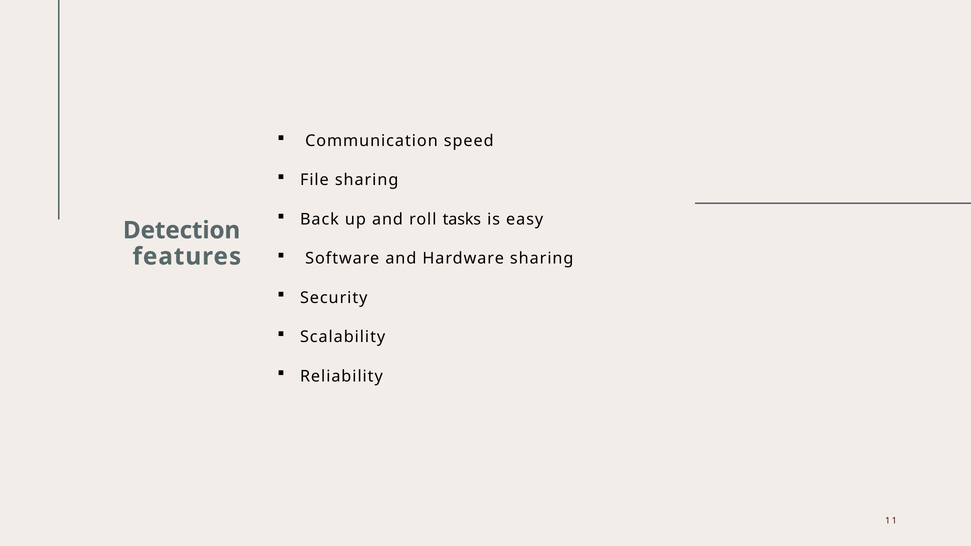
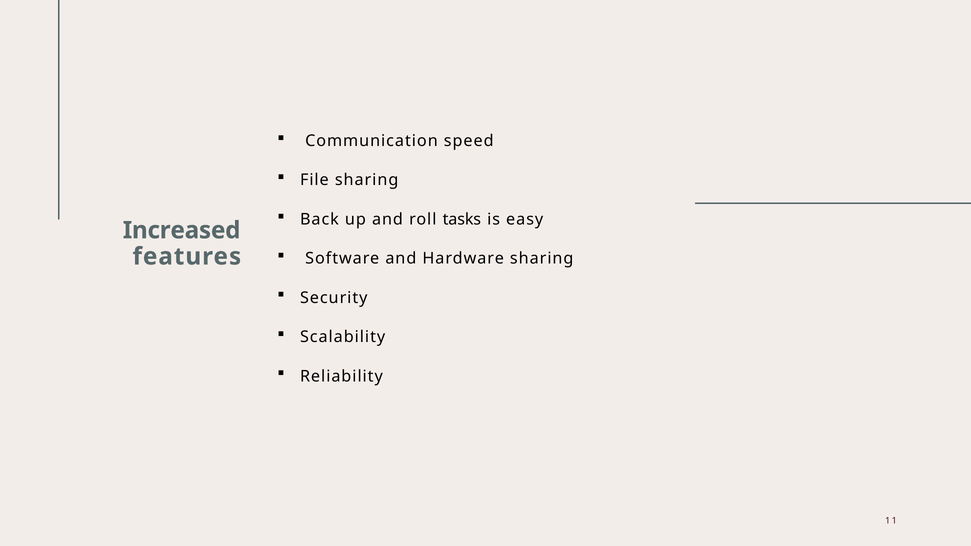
Detection: Detection -> Increased (182, 230)
